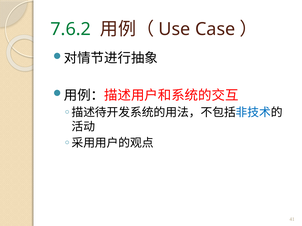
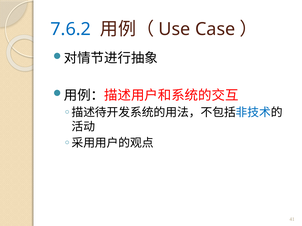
7.6.2 colour: green -> blue (71, 29)
